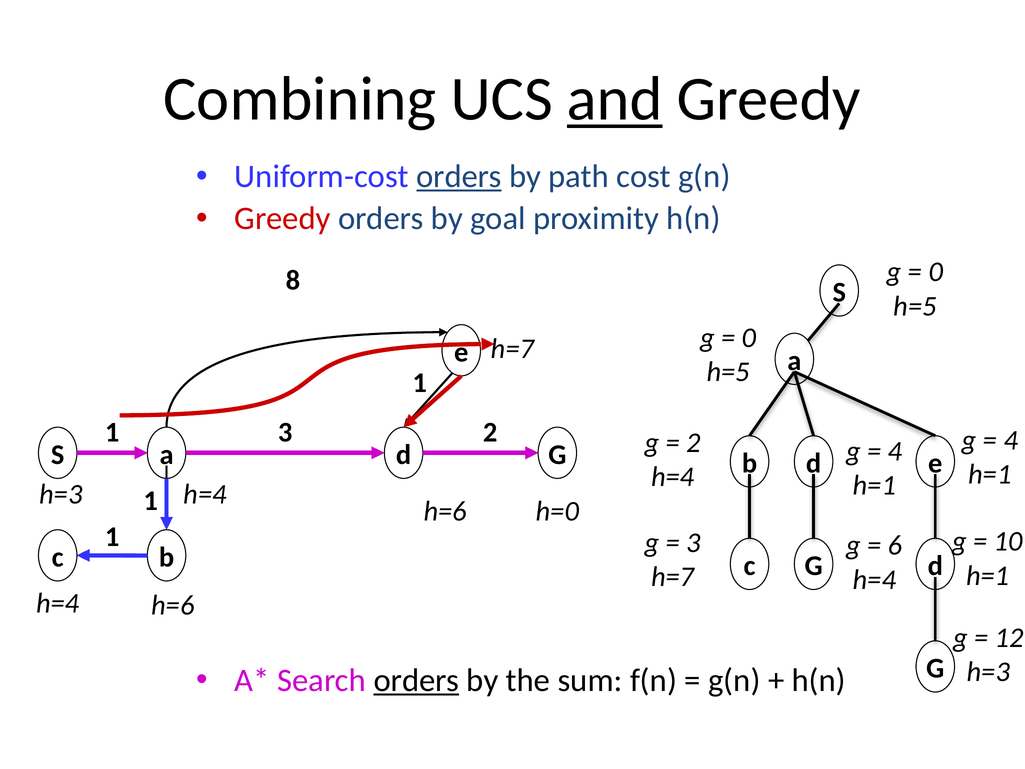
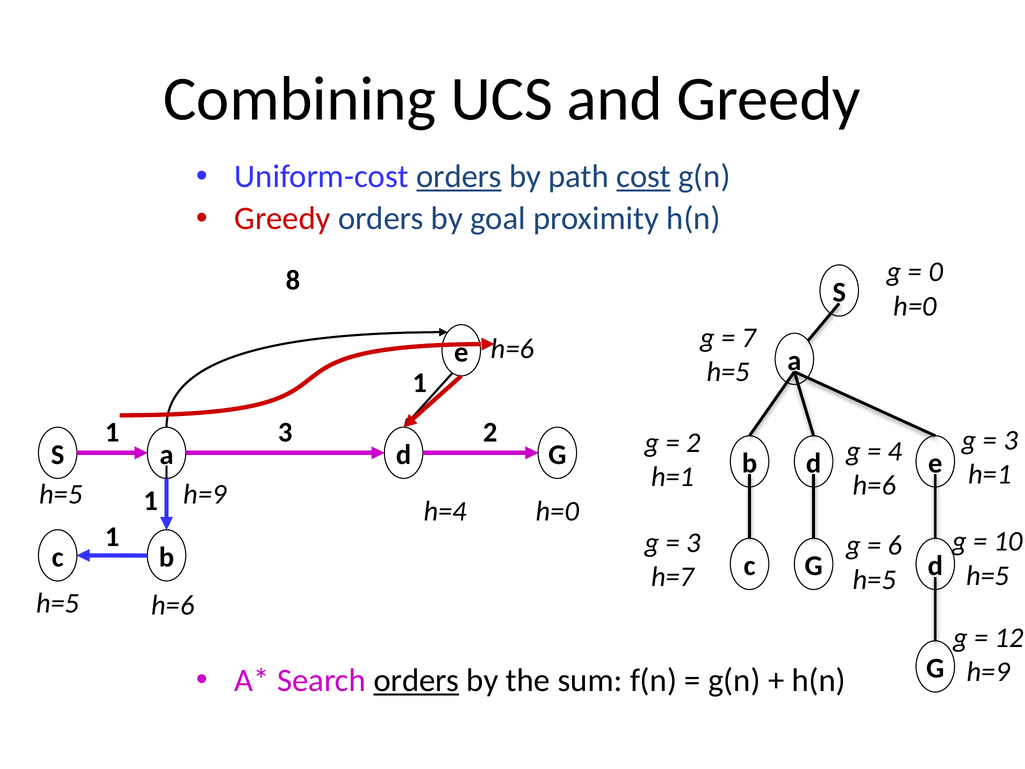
and underline: present -> none (615, 99)
cost underline: none -> present (644, 176)
h=5: h=5 -> h=0 (915, 306)
0: 0 -> 7 (749, 338)
h=7: h=7 -> h=6 (512, 349)
4: 4 -> 3 (1011, 440)
h=4: h=4 -> h=1 (673, 477)
h=1: h=1 -> h=6 (874, 485)
h=3: h=3 -> h=5 (61, 494)
h=4: h=4 -> h=9 (205, 494)
h=6: h=6 -> h=4 (445, 511)
h=1: h=1 -> h=5 (988, 575)
h=4: h=4 -> h=5 (874, 579)
h=4: h=4 -> h=5 (58, 603)
h=3: h=3 -> h=9 (988, 672)
